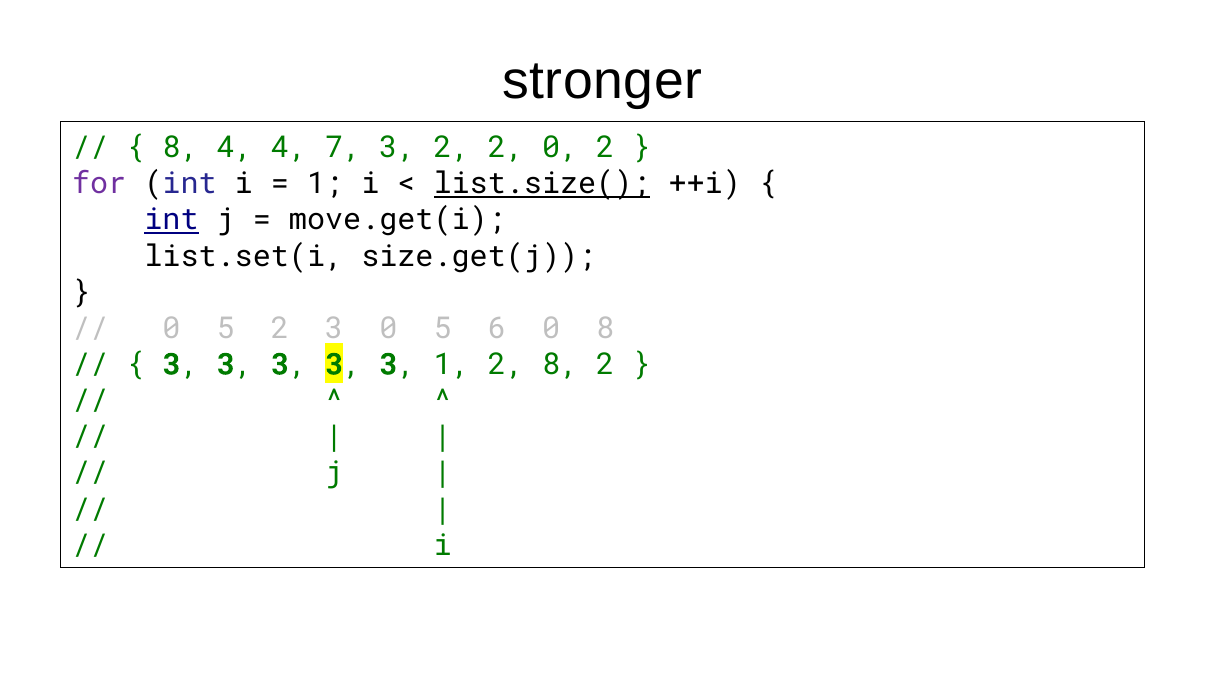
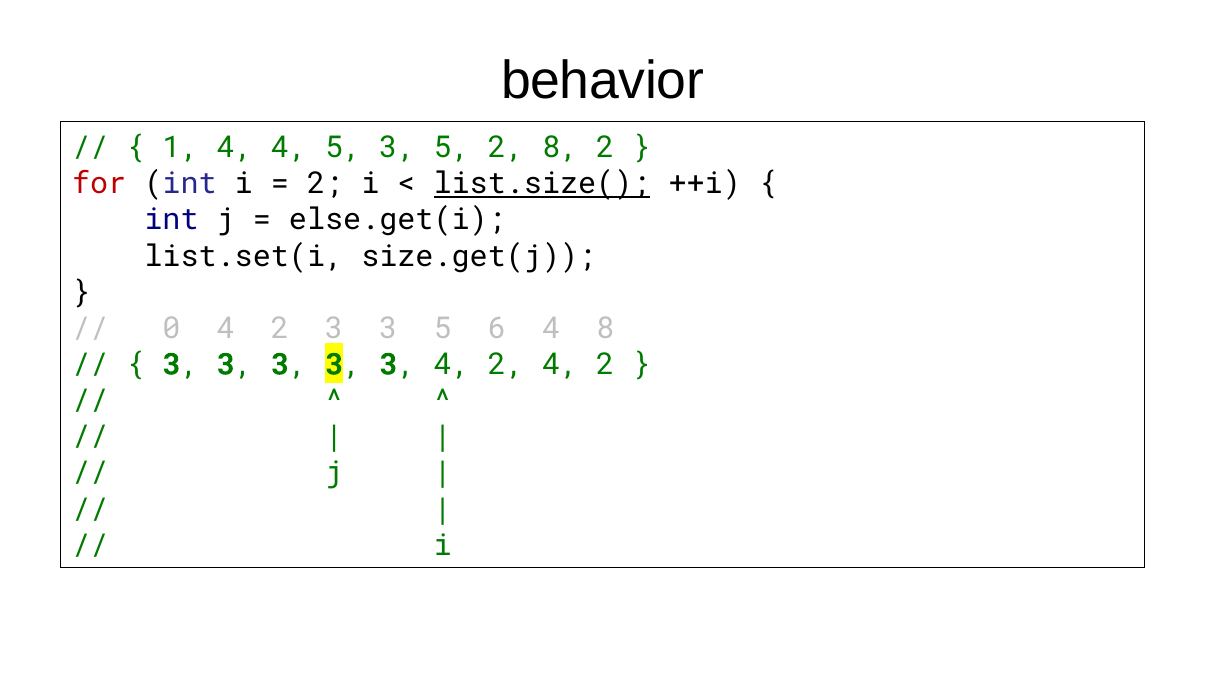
stronger: stronger -> behavior (603, 81)
8: 8 -> 1 (181, 148)
4 7: 7 -> 5 (343, 148)
2: 2 -> 5 (452, 148)
2 0: 0 -> 8 (560, 148)
for colour: purple -> red (99, 184)
1: 1 -> 2 (325, 184)
int underline: present -> none (171, 220)
move.get(i: move.get(i -> else.get(i (397, 220)
5: 5 -> 4 (226, 328)
0: 0 -> 3 (388, 328)
6 0: 0 -> 4 (551, 328)
3 1: 1 -> 4 (452, 364)
2 8: 8 -> 4 (560, 364)
